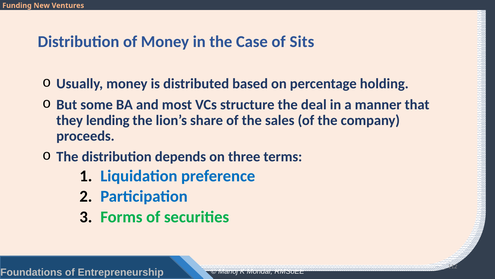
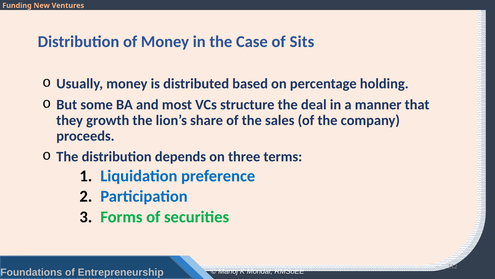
lending: lending -> growth (108, 120)
